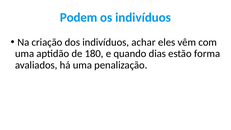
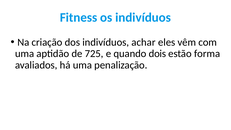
Podem: Podem -> Fitness (79, 17)
180: 180 -> 725 (94, 54)
dias: dias -> dois (157, 54)
